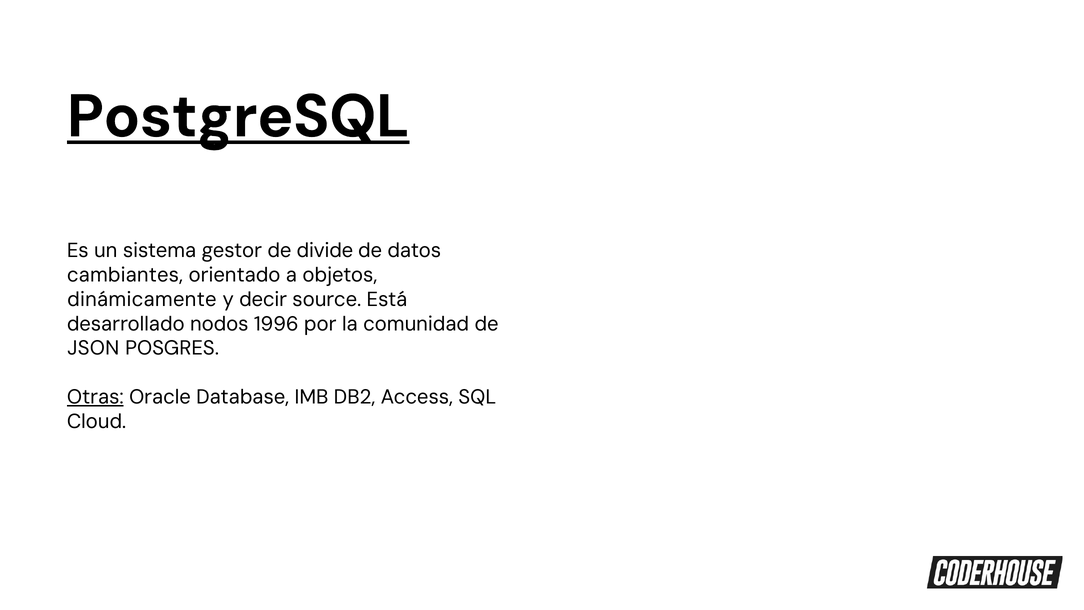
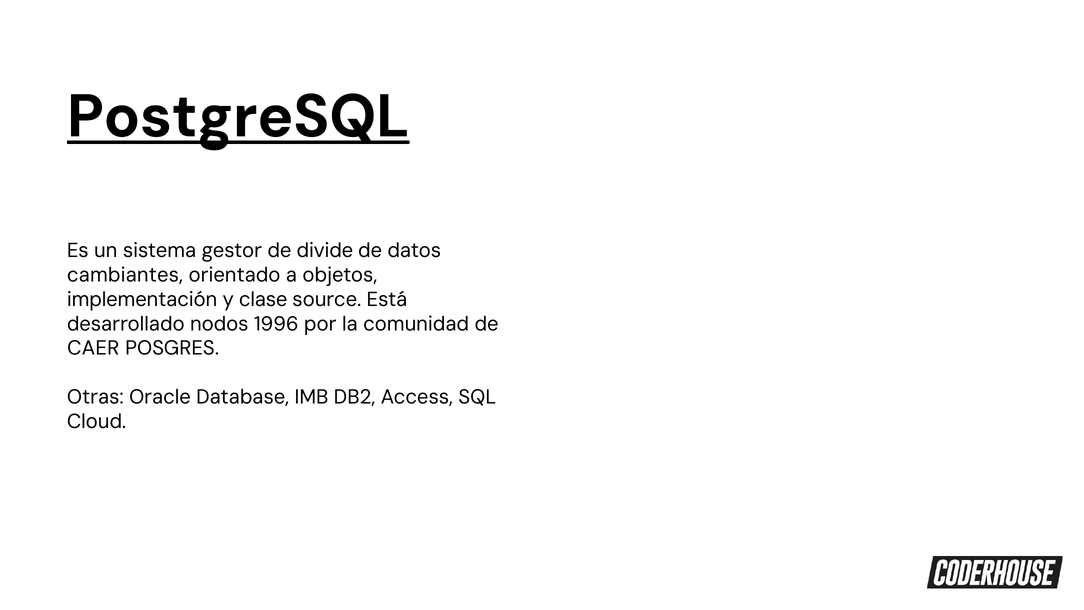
dinámicamente: dinámicamente -> implementación (142, 299)
decir: decir -> clase (263, 299)
JSON: JSON -> CAER (93, 348)
Otras underline: present -> none (95, 397)
